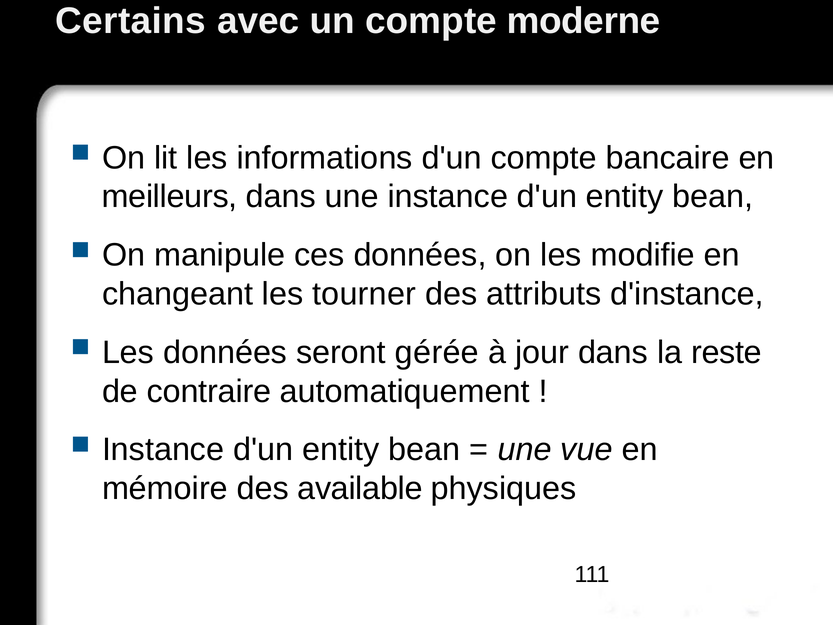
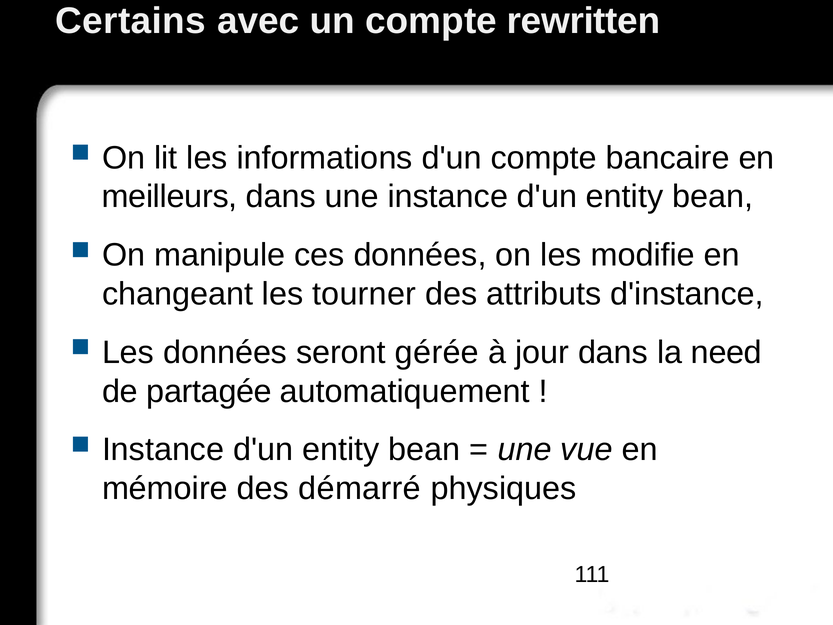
moderne: moderne -> rewritten (584, 21)
reste: reste -> need (726, 352)
contraire: contraire -> partagée (209, 391)
available: available -> démarré (360, 488)
